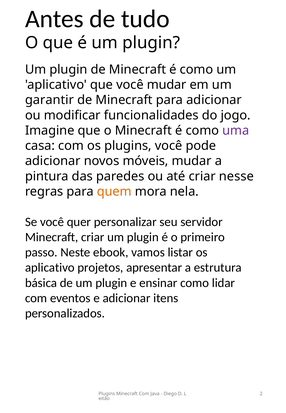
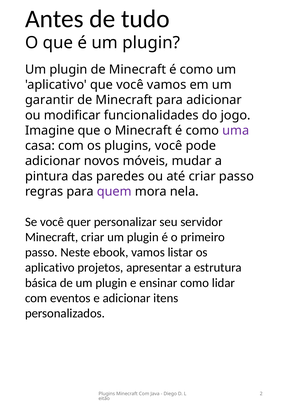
você mudar: mudar -> vamos (167, 85)
criar nesse: nesse -> passo (236, 176)
quem colour: orange -> purple (114, 192)
